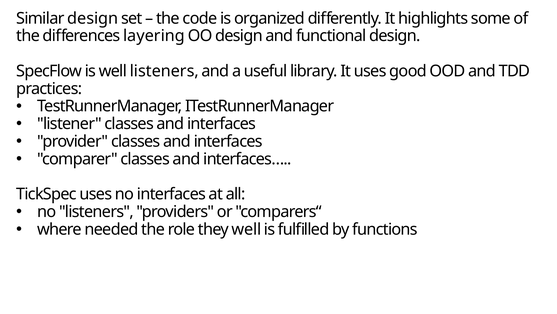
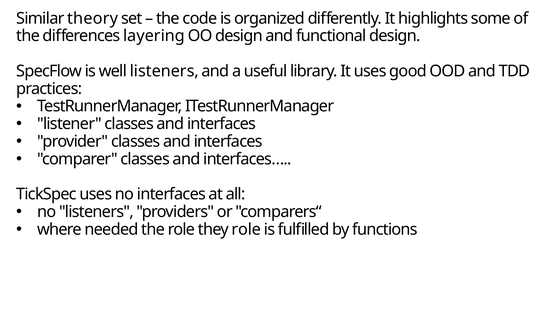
Similar design: design -> theory (93, 18)
they well: well -> role (246, 229)
